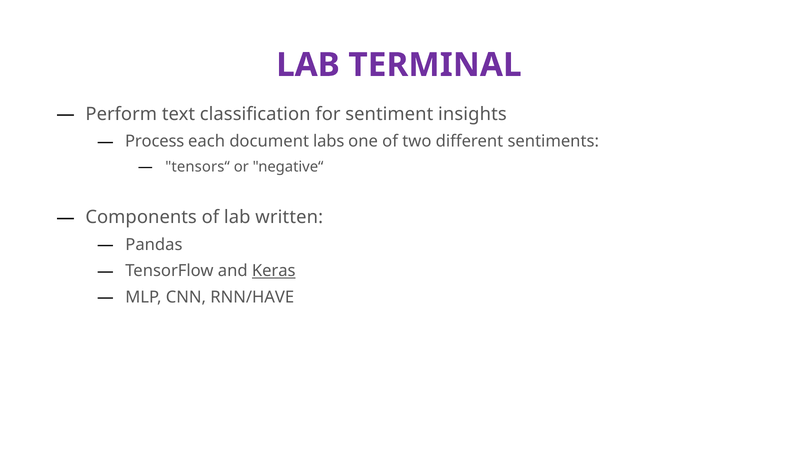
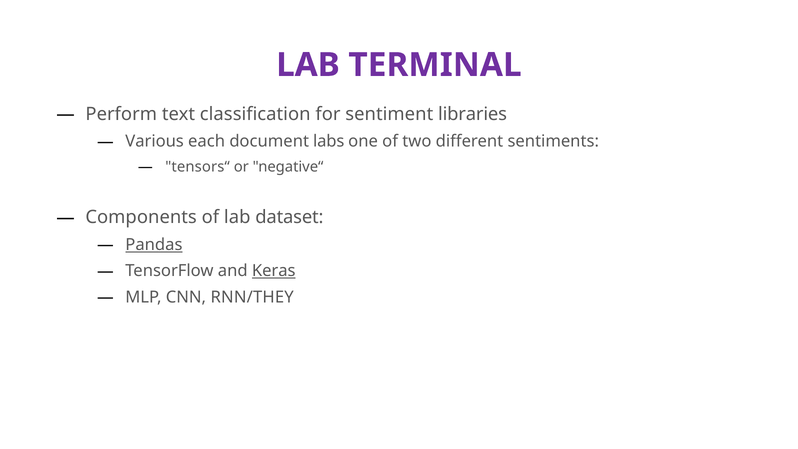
insights: insights -> libraries (473, 114)
Process: Process -> Various (155, 141)
written: written -> dataset (289, 217)
Pandas underline: none -> present (154, 245)
RNN/HAVE: RNN/HAVE -> RNN/THEY (252, 297)
